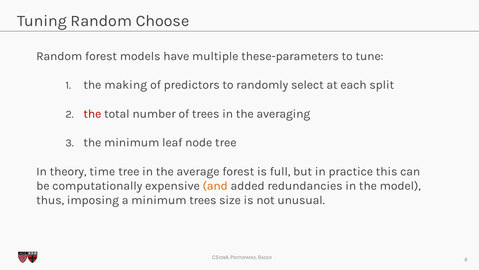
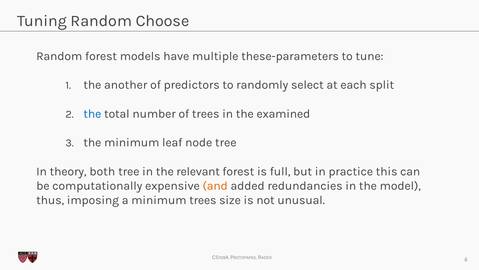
making: making -> another (126, 85)
the colour: red -> blue (92, 114)
averaging: averaging -> examined (283, 114)
time: time -> both (102, 171)
average: average -> relevant (198, 171)
